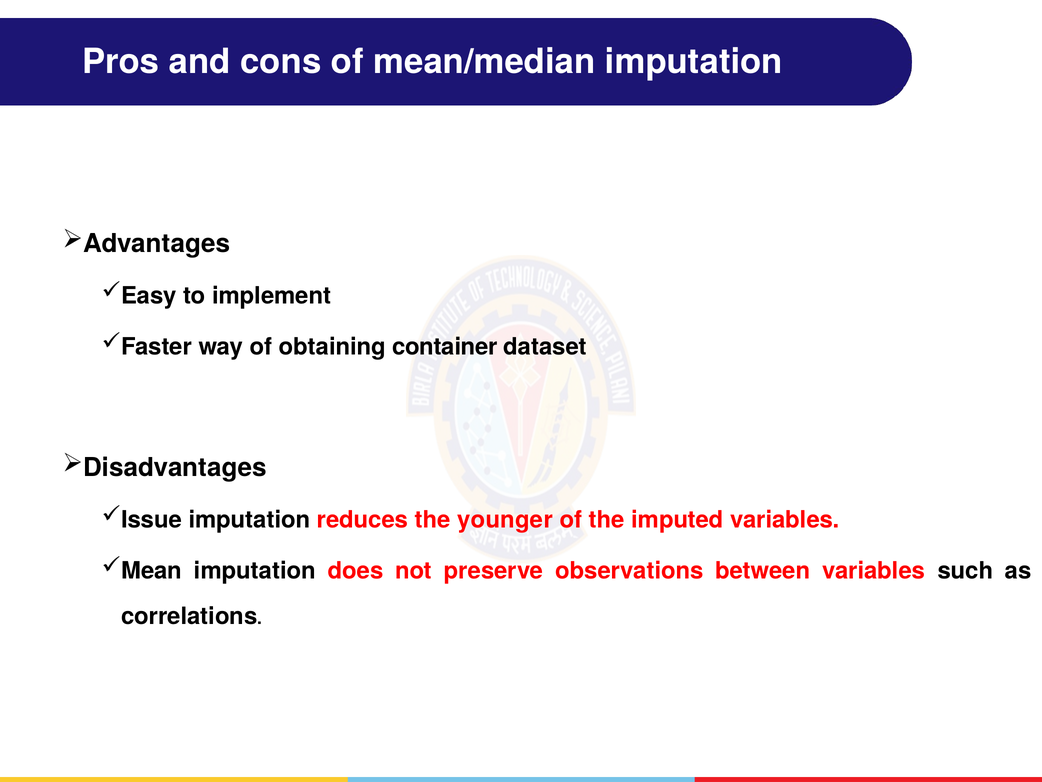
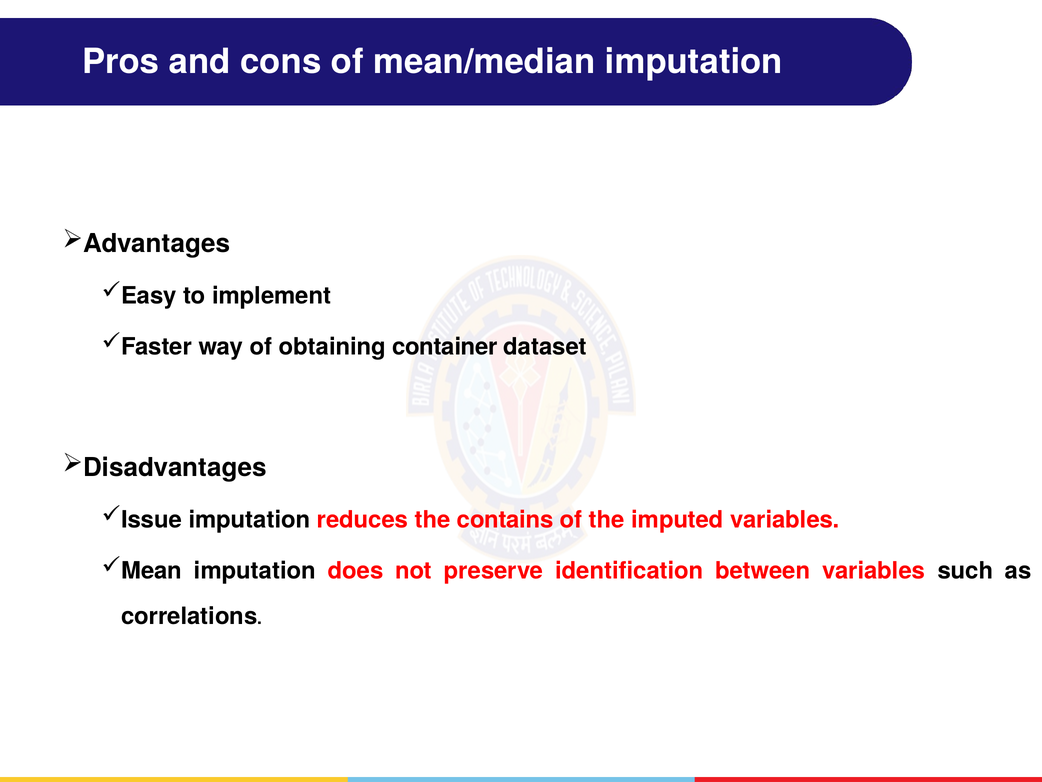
younger: younger -> contains (505, 519)
observations: observations -> identification (629, 571)
